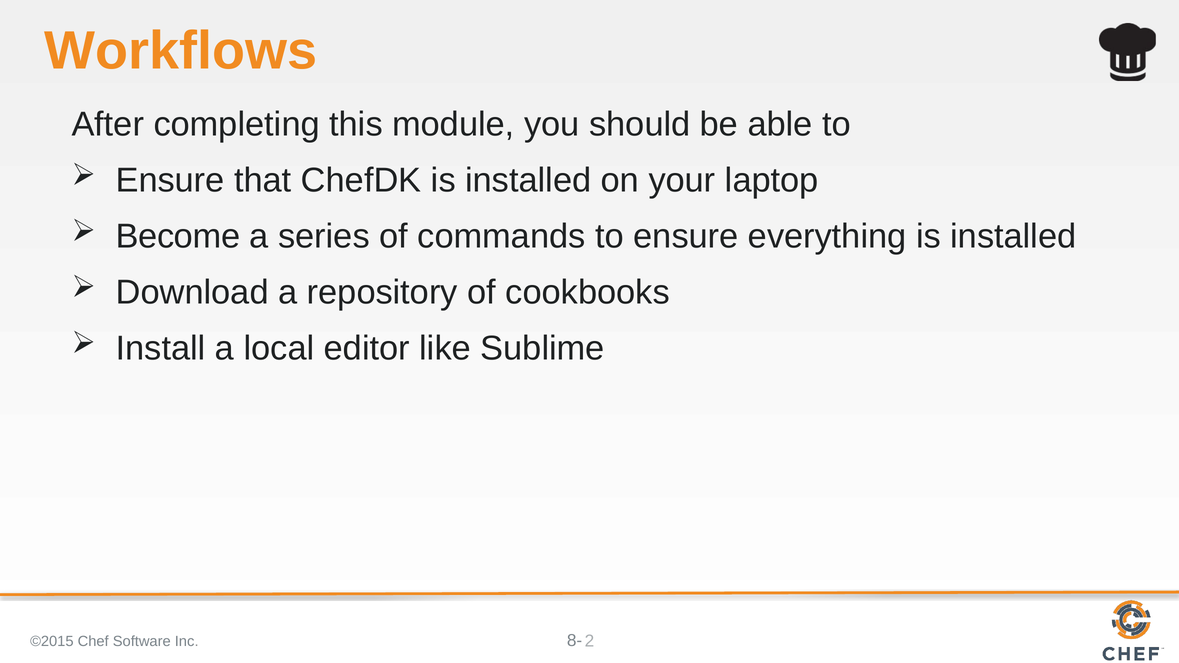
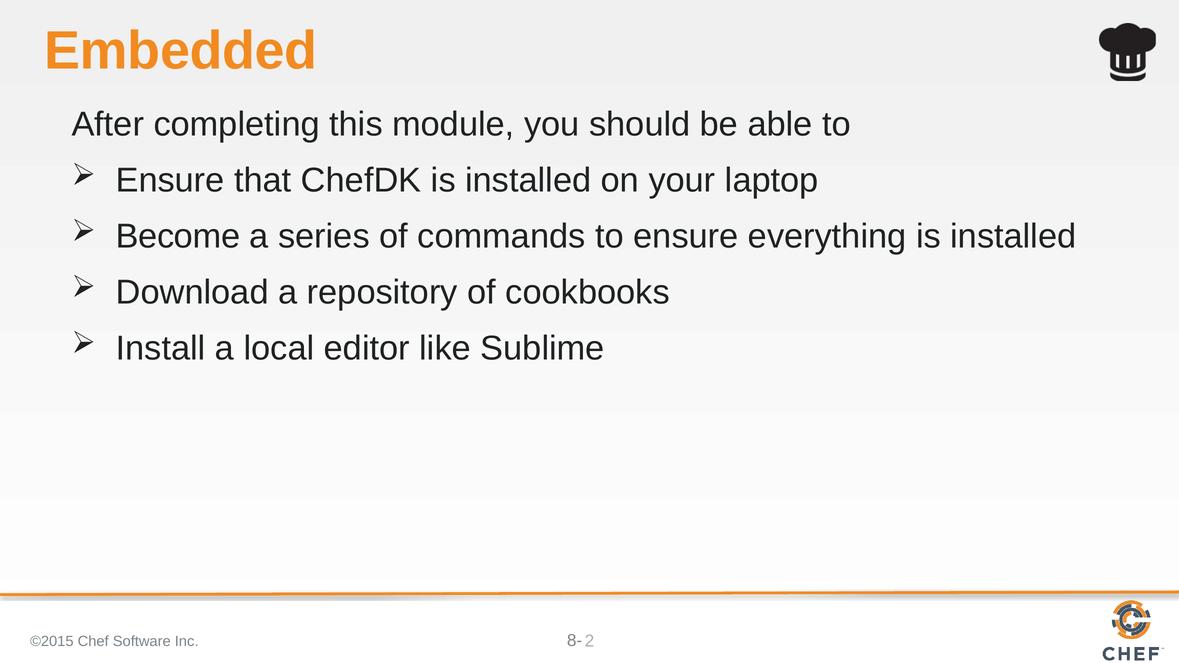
Workflows: Workflows -> Embedded (181, 51)
